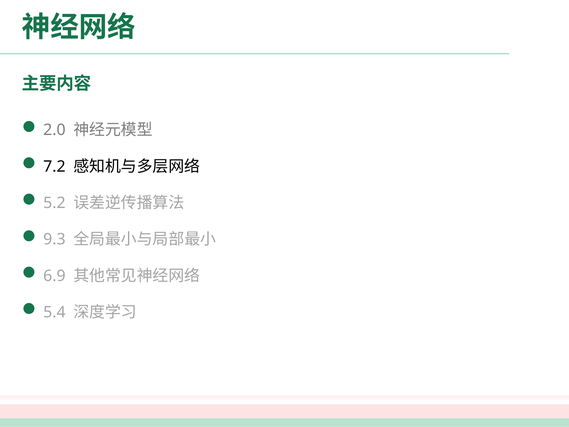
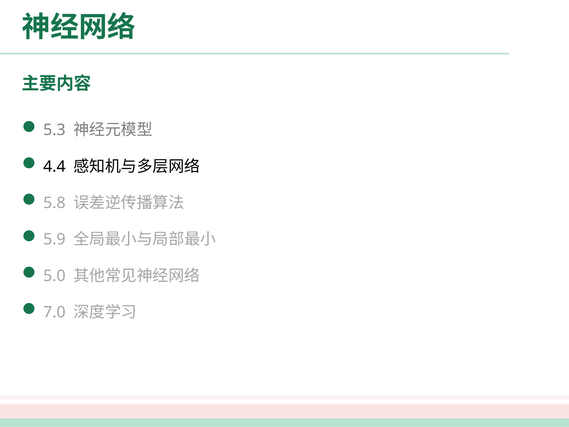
2.0: 2.0 -> 5.3 (54, 130)
7.2: 7.2 -> 4.4 (54, 166)
5.2: 5.2 -> 5.8 (54, 203)
9.3: 9.3 -> 5.9 (54, 239)
6.9: 6.9 -> 5.0 (54, 276)
5.4: 5.4 -> 7.0 (54, 312)
